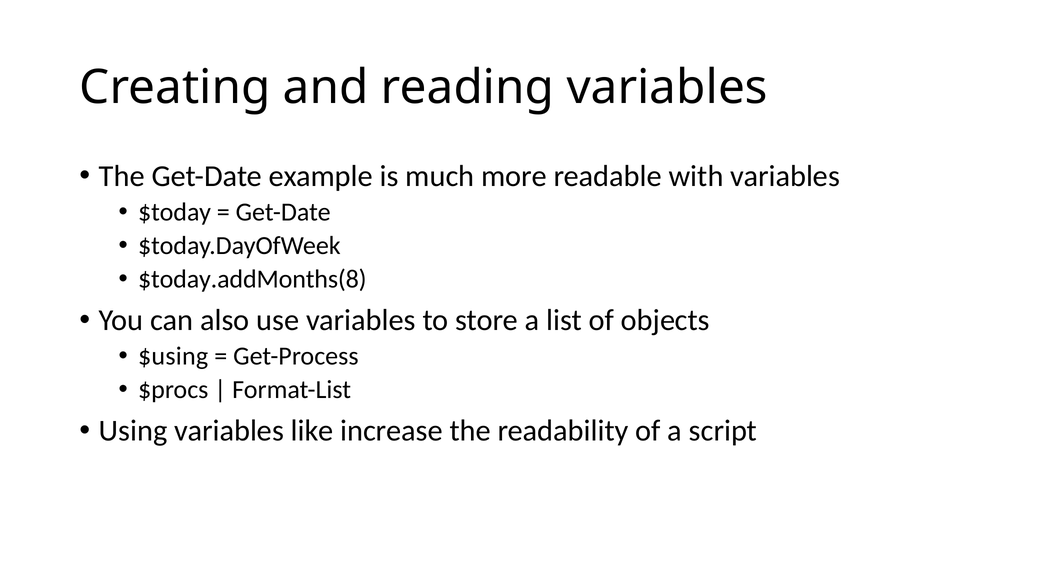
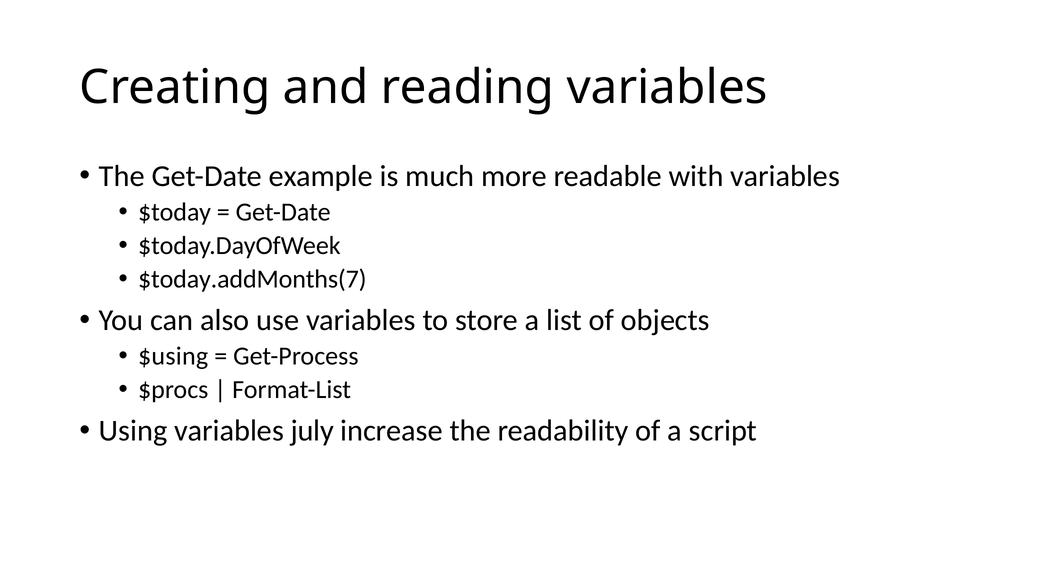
$today.addMonths(8: $today.addMonths(8 -> $today.addMonths(7 (252, 279)
like: like -> july (312, 431)
